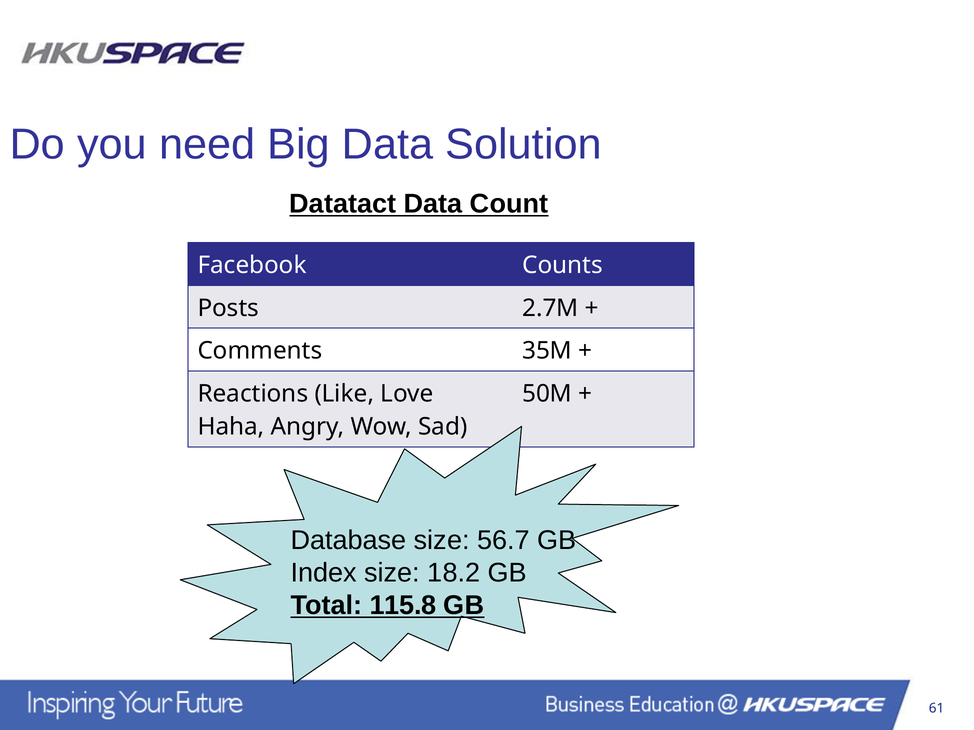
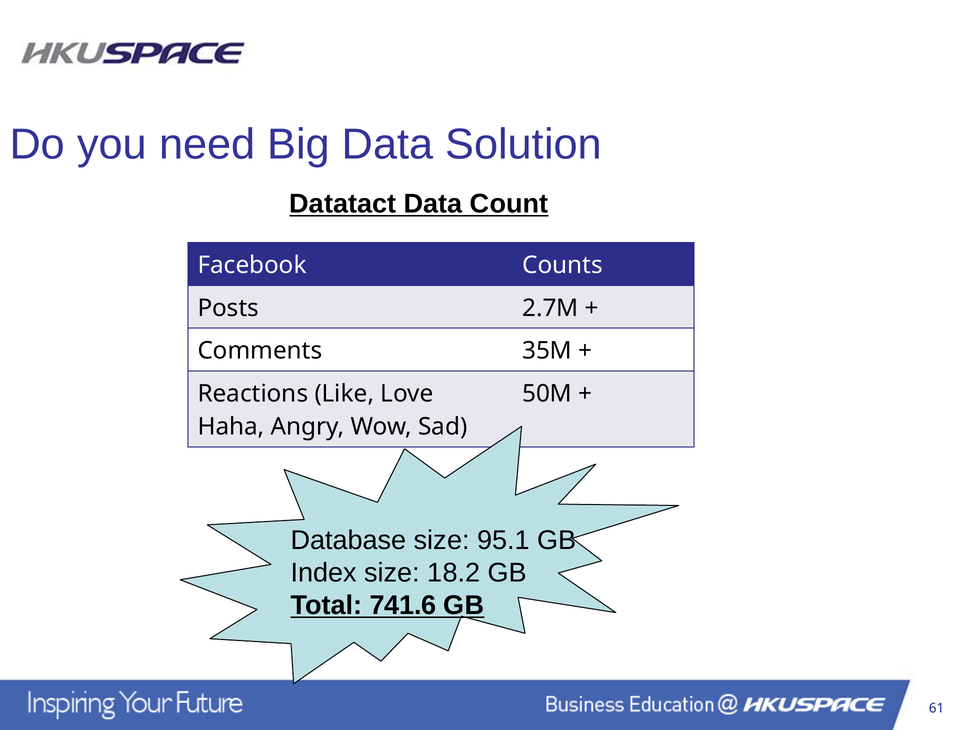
56.7: 56.7 -> 95.1 (504, 541)
115.8: 115.8 -> 741.6 (403, 606)
